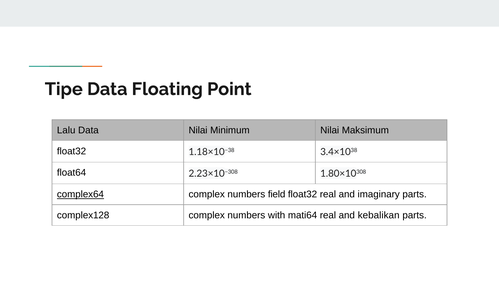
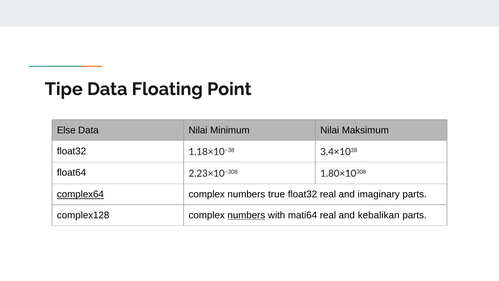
Lalu: Lalu -> Else (66, 130)
field: field -> true (277, 194)
numbers underline: none -> present (246, 215)
